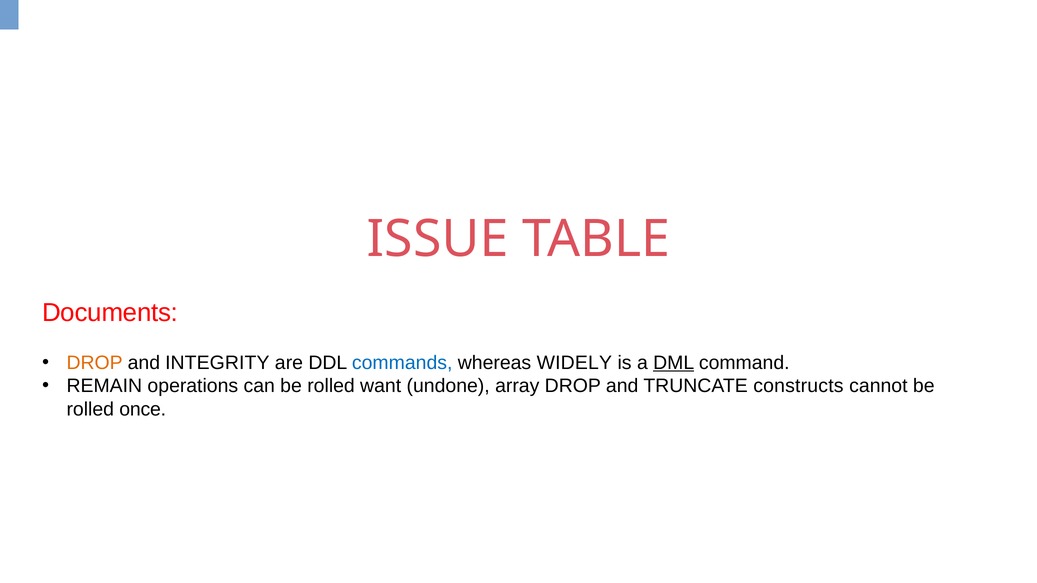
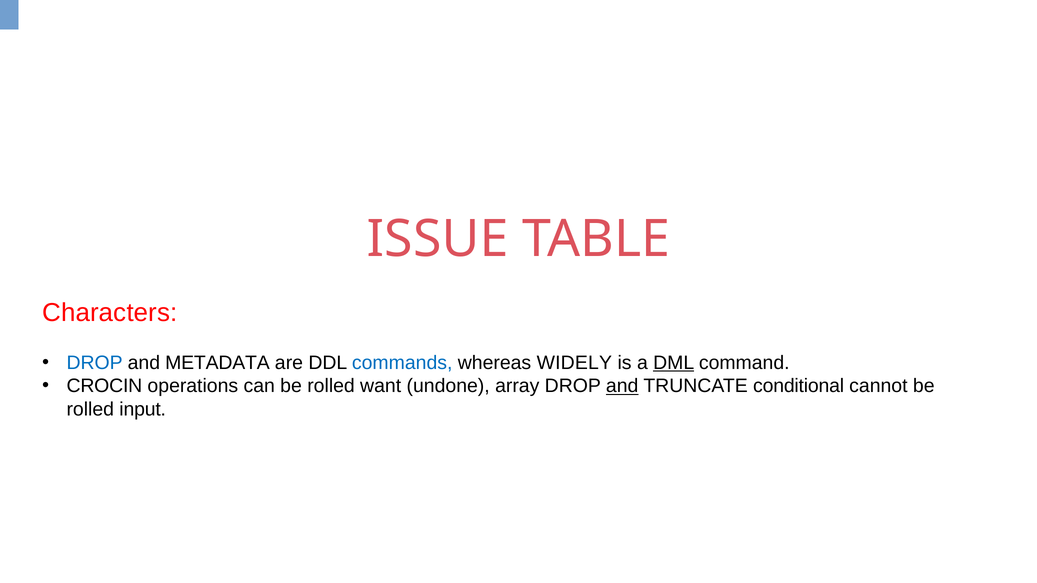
Documents: Documents -> Characters (110, 313)
DROP colour: orange -> blue (95, 363)
INTEGRITY: INTEGRITY -> METADATA (217, 363)
REMAIN: REMAIN -> CROCIN (104, 386)
and underline: none -> present (622, 386)
constructs: constructs -> conditional (799, 386)
once: once -> input (143, 410)
